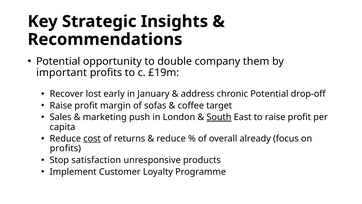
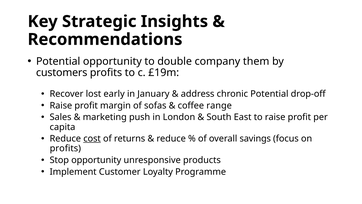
important: important -> customers (62, 73)
target: target -> range (219, 105)
South underline: present -> none (219, 117)
already: already -> savings (255, 138)
Stop satisfaction: satisfaction -> opportunity (96, 160)
